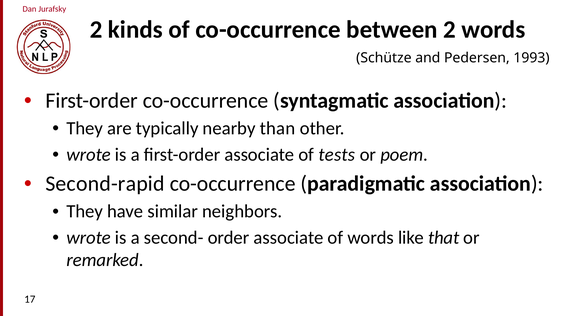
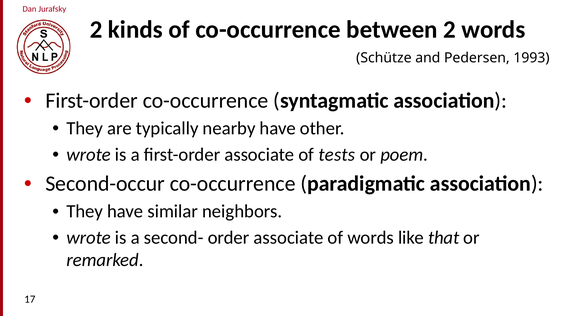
nearby than: than -> have (278, 128)
Second-rapid: Second-rapid -> Second-occur (105, 183)
